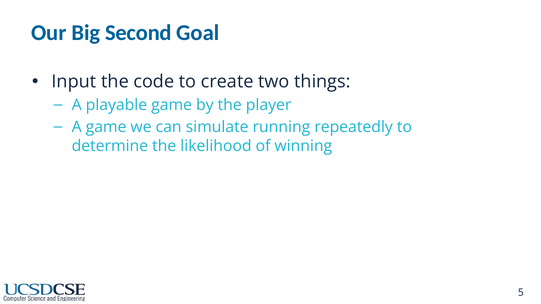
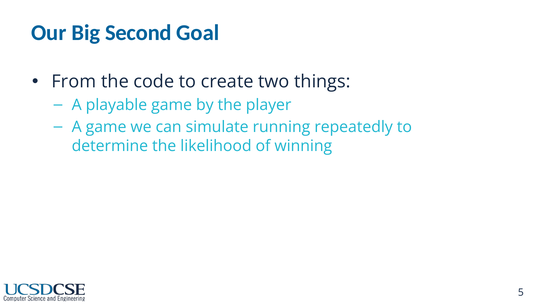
Input: Input -> From (74, 82)
